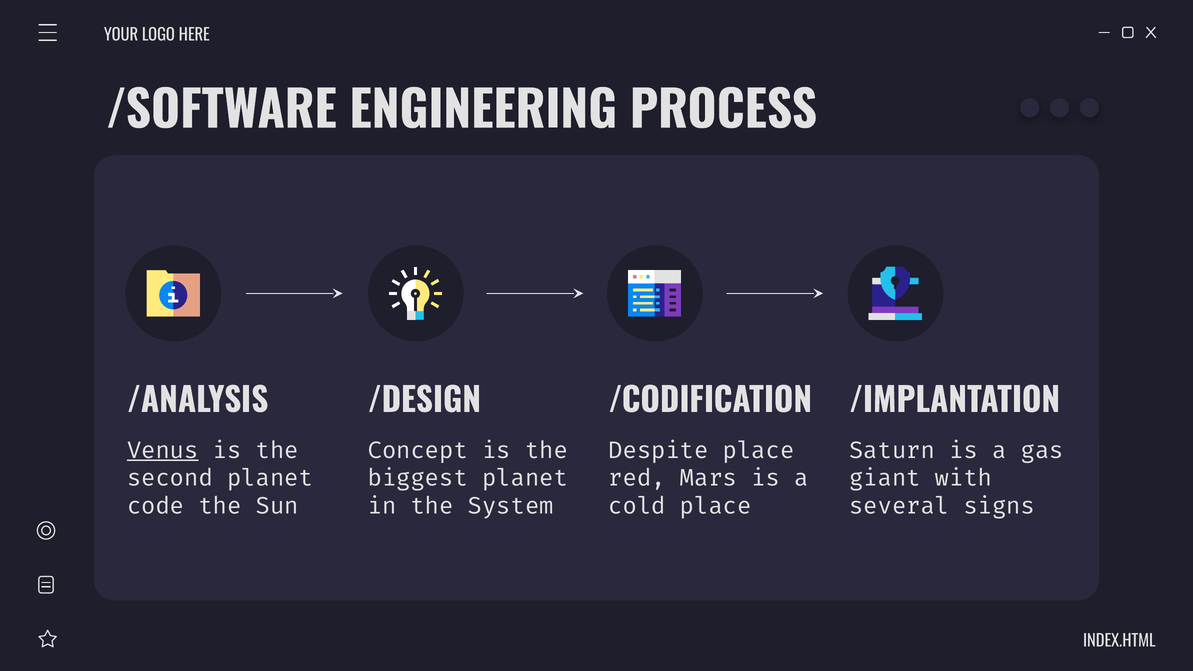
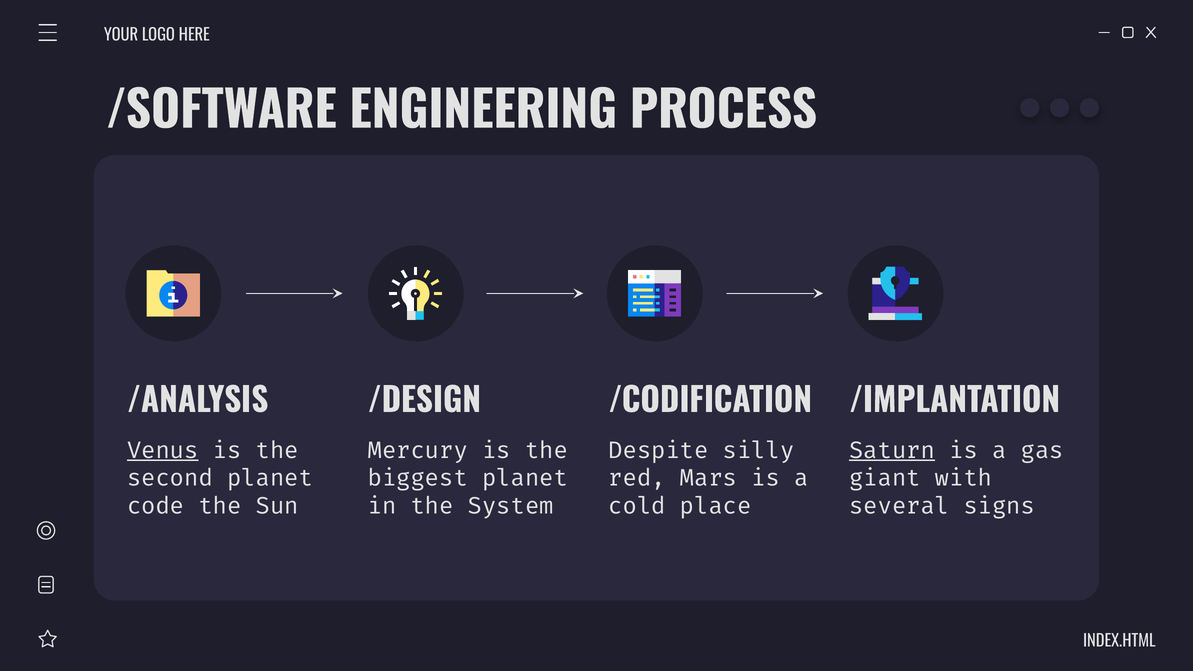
Concept: Concept -> Mercury (418, 451)
Despite place: place -> silly (759, 451)
Saturn underline: none -> present (892, 451)
